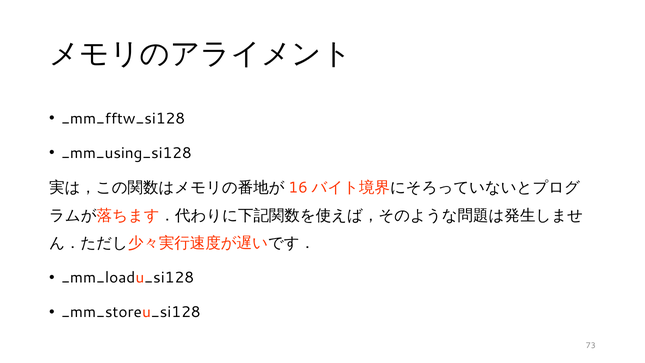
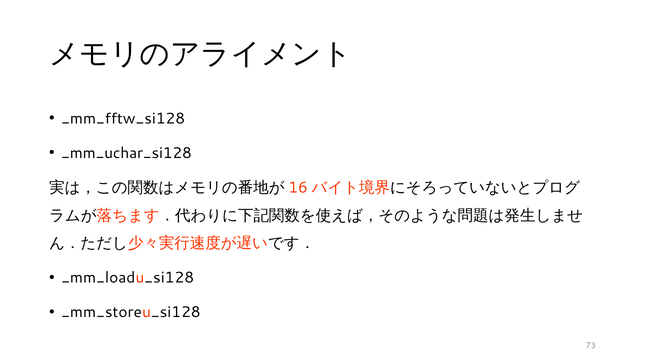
_mm_using_si128: _mm_using_si128 -> _mm_uchar_si128 (127, 153)
